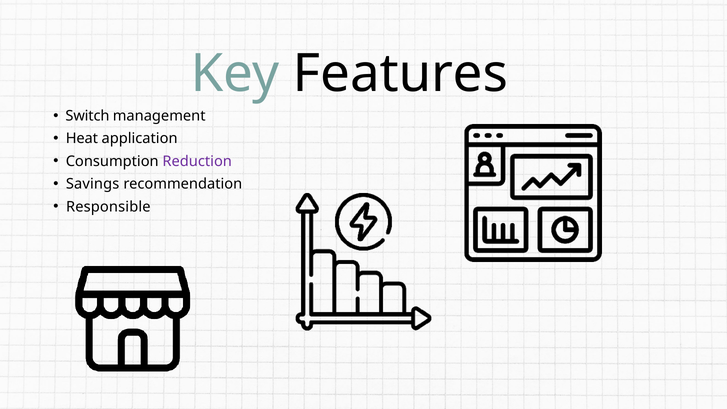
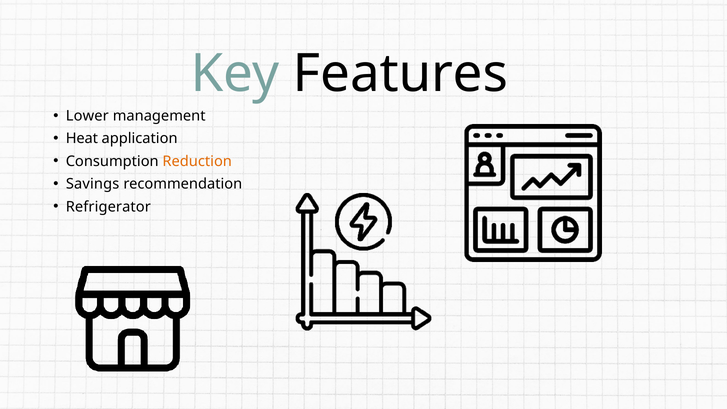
Switch: Switch -> Lower (87, 116)
Reduction colour: purple -> orange (197, 161)
Responsible: Responsible -> Refrigerator (108, 207)
